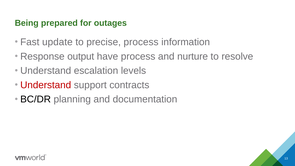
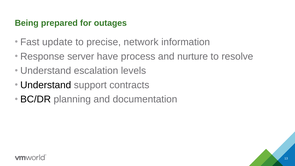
precise process: process -> network (141, 42)
output: output -> server (81, 56)
Understand colour: red -> black (46, 85)
